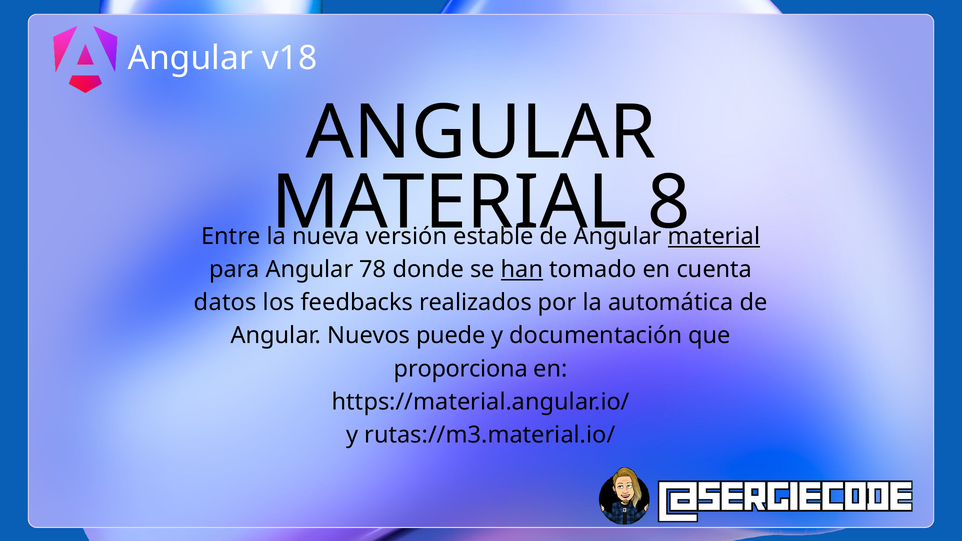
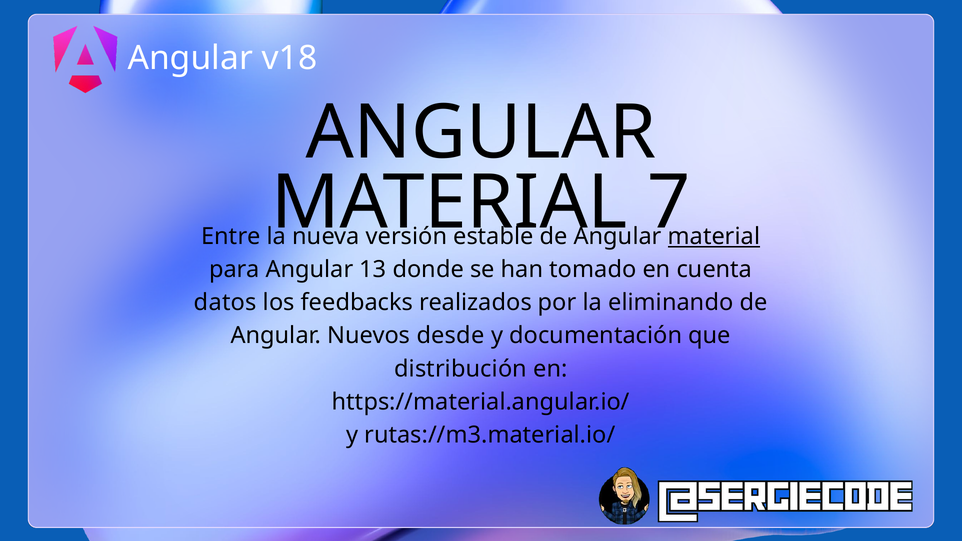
8: 8 -> 7 (669, 203)
78: 78 -> 13 (373, 270)
han underline: present -> none (522, 270)
automática: automática -> eliminando (671, 303)
puede: puede -> desde (451, 336)
proporciona: proporciona -> distribución (461, 369)
